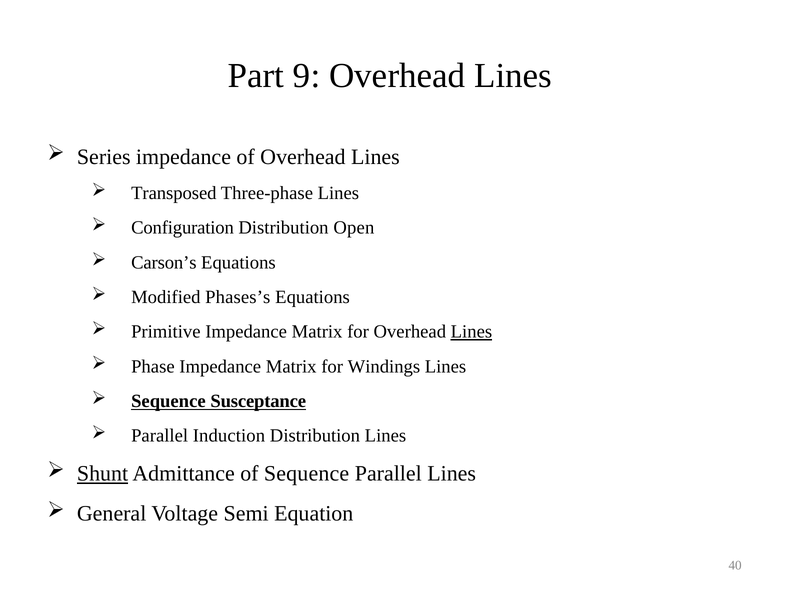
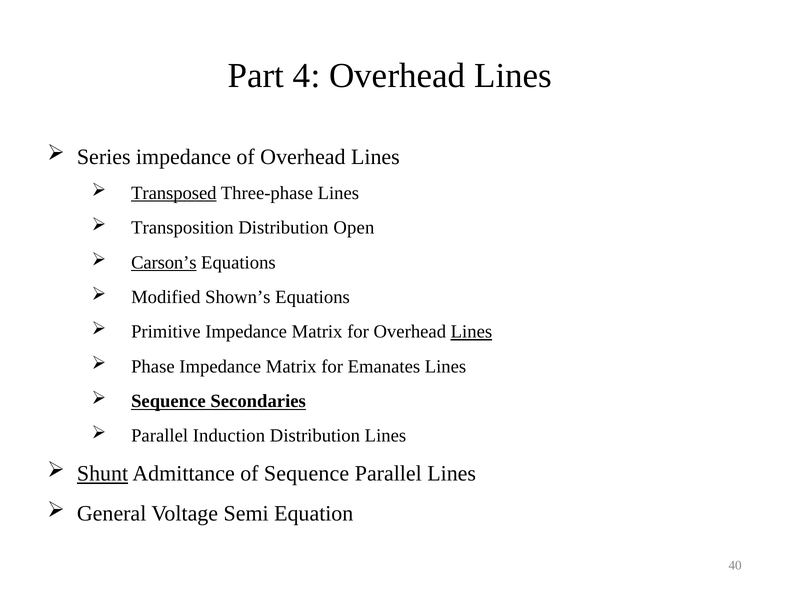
9: 9 -> 4 (307, 75)
Transposed underline: none -> present (174, 193)
Configuration: Configuration -> Transposition (182, 228)
Carson’s underline: none -> present (164, 262)
Phases’s: Phases’s -> Shown’s (238, 297)
Windings: Windings -> Emanates (384, 366)
Susceptance: Susceptance -> Secondaries (258, 401)
